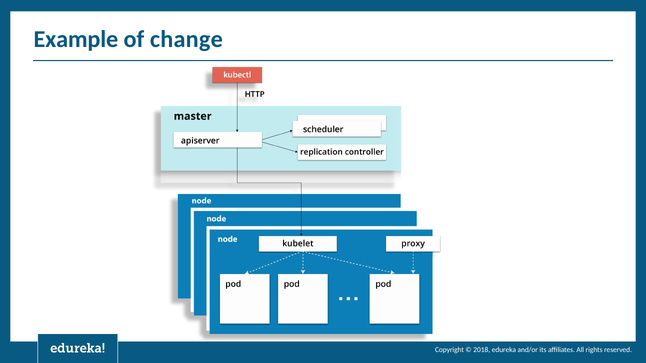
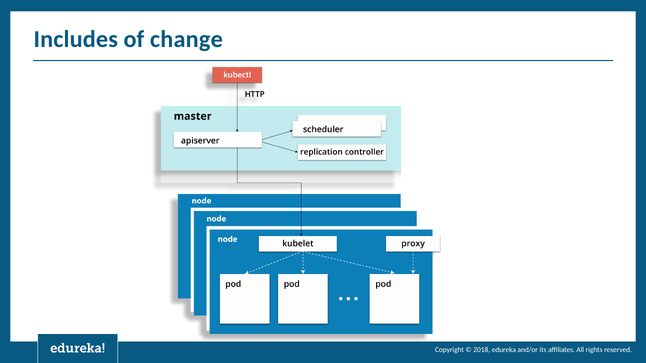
Example: Example -> Includes (76, 39)
